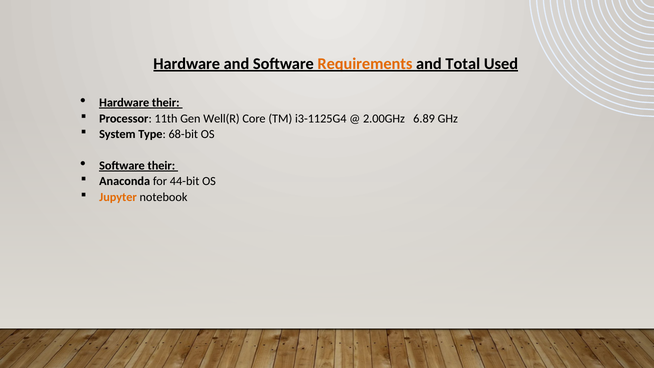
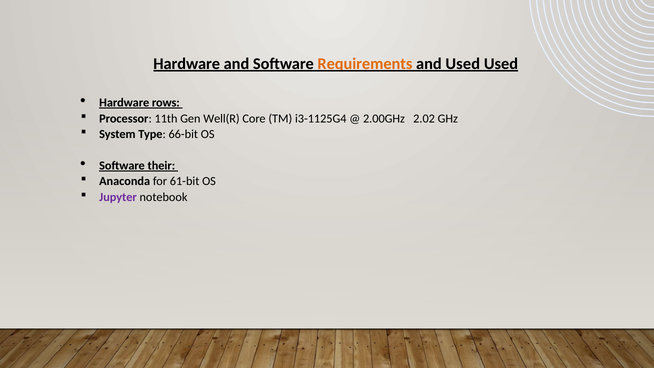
and Total: Total -> Used (463, 64)
Hardware their: their -> rows (166, 103)
6.89: 6.89 -> 2.02 (424, 118)
68-bit: 68-bit -> 66-bit (183, 134)
44-bit: 44-bit -> 61-bit (185, 181)
Jupyter colour: orange -> purple (118, 197)
